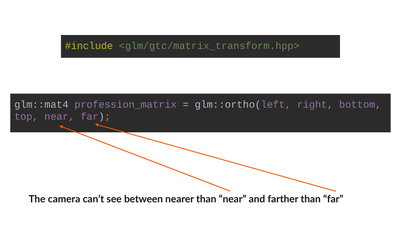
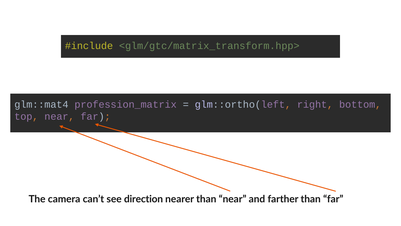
between: between -> direction (144, 199)
